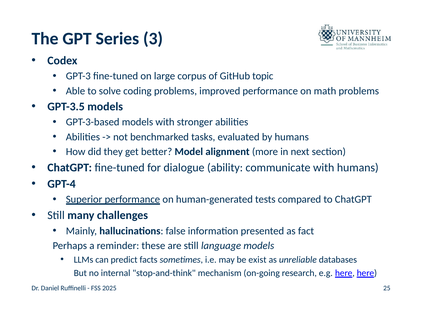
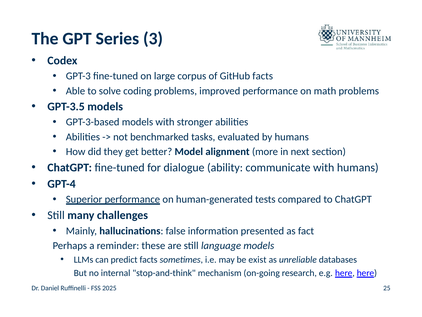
GitHub topic: topic -> facts (263, 76)
